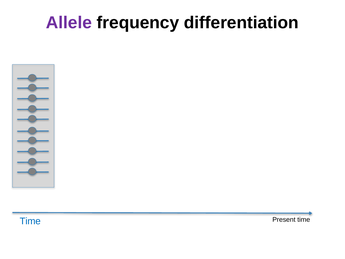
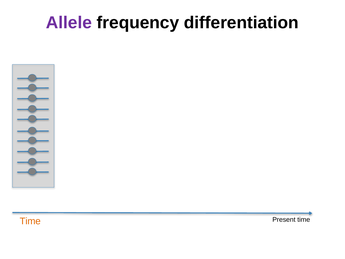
Time colour: blue -> orange (30, 221)
